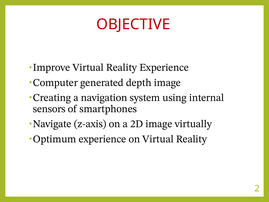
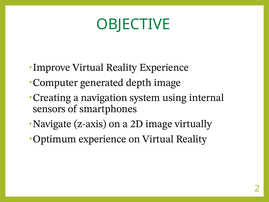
OBJECTIVE colour: red -> green (133, 24)
